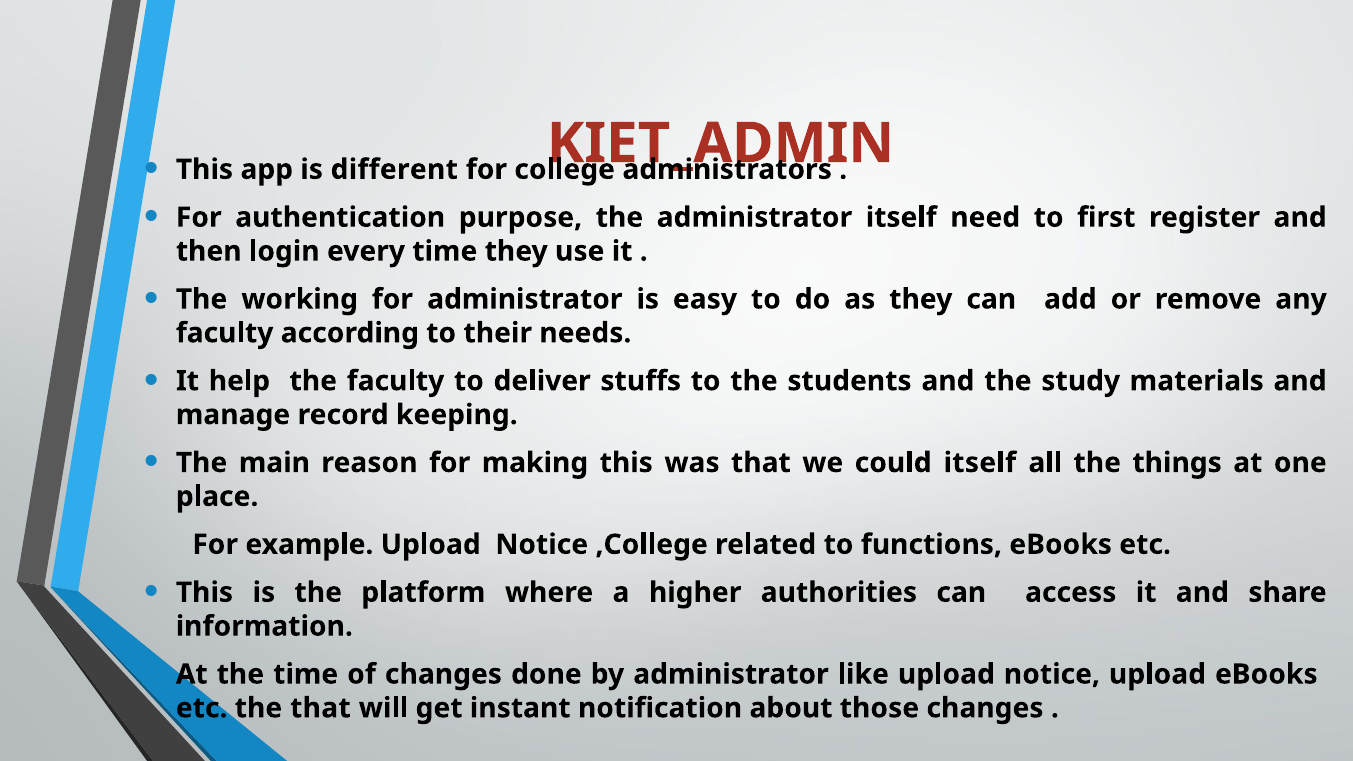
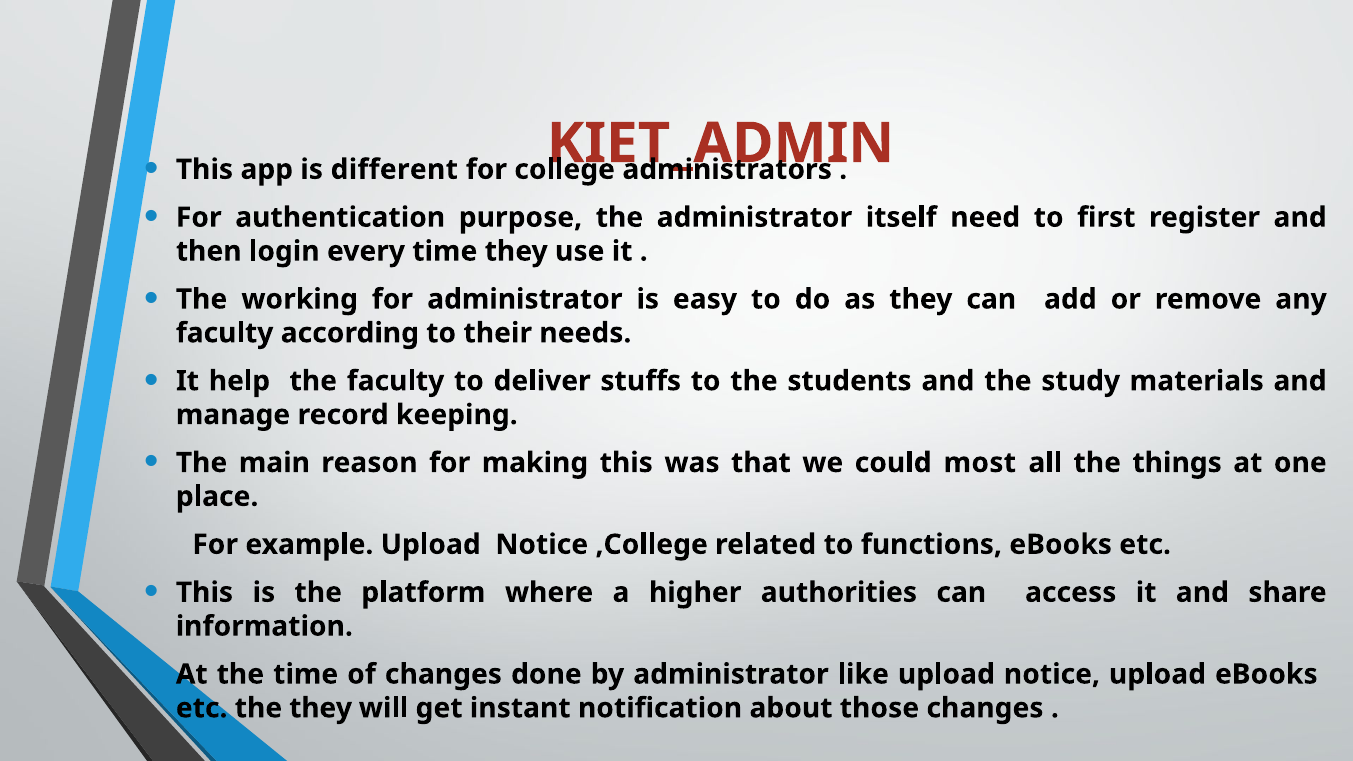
could itself: itself -> most (980, 463)
the that: that -> they (321, 708)
